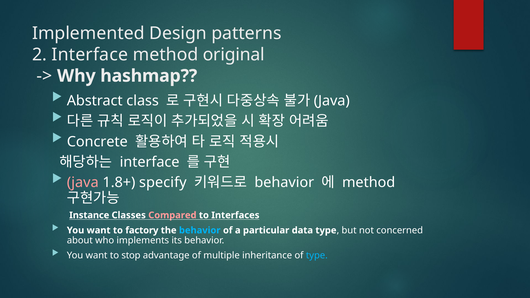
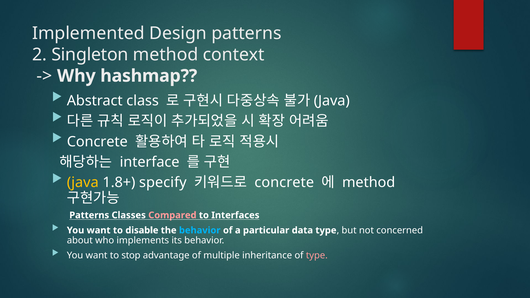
2 Interface: Interface -> Singleton (90, 55)
original: original -> context (234, 55)
java colour: pink -> yellow (83, 183)
behavior: behavior -> concrete (284, 183)
Instance: Instance -> Patterns (89, 215)
factory: factory -> disable (142, 230)
type colour: light blue -> pink (317, 256)
